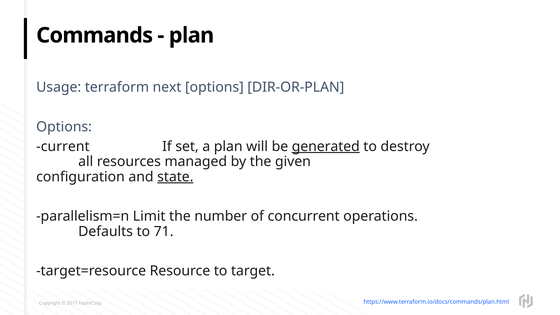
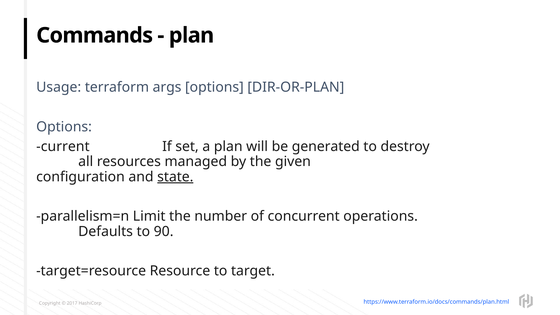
next: next -> args (167, 87)
generated underline: present -> none (326, 147)
71: 71 -> 90 (164, 231)
